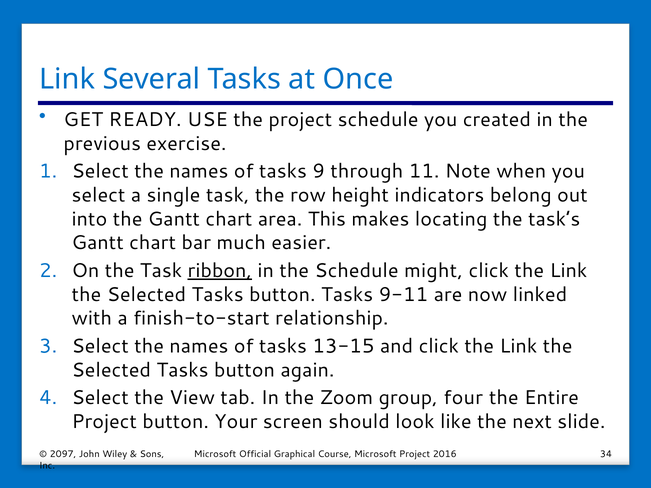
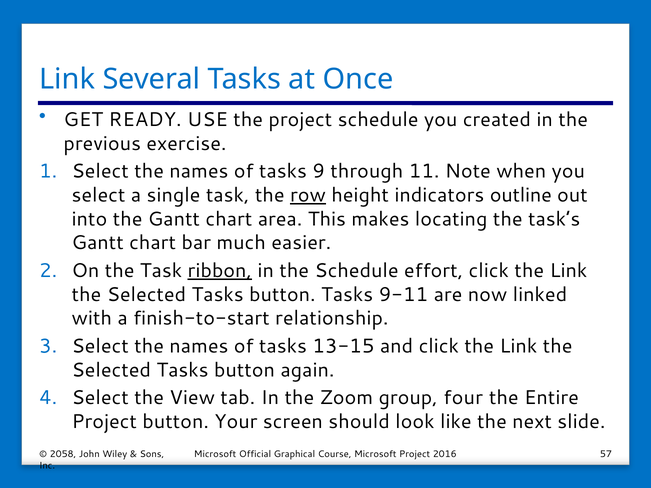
row underline: none -> present (308, 195)
belong: belong -> outline (521, 195)
might: might -> effort (434, 271)
2097: 2097 -> 2058 (63, 454)
34: 34 -> 57 (606, 454)
